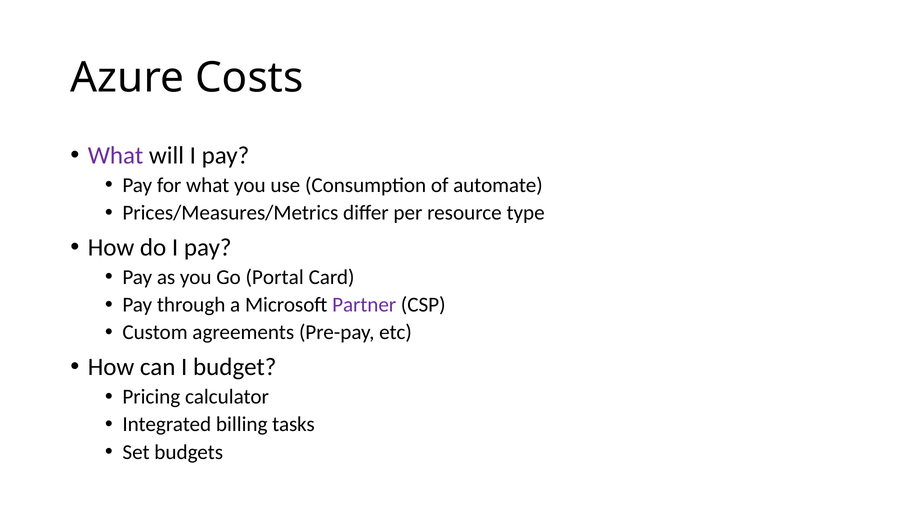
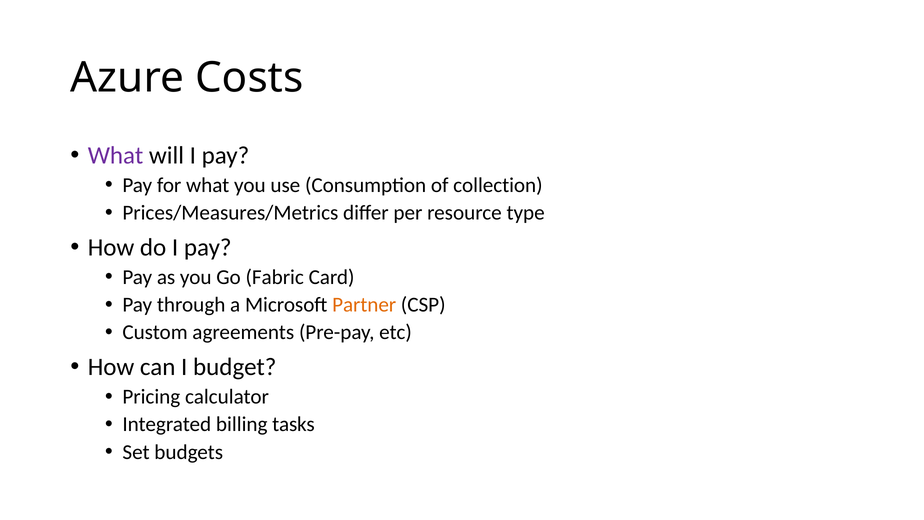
automate: automate -> collection (498, 185)
Portal: Portal -> Fabric (275, 277)
Partner colour: purple -> orange (364, 305)
